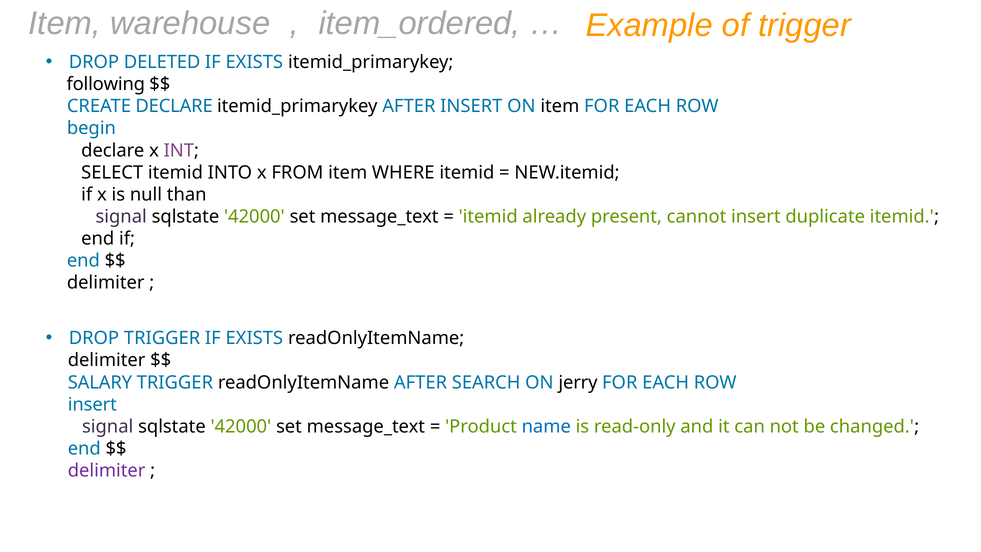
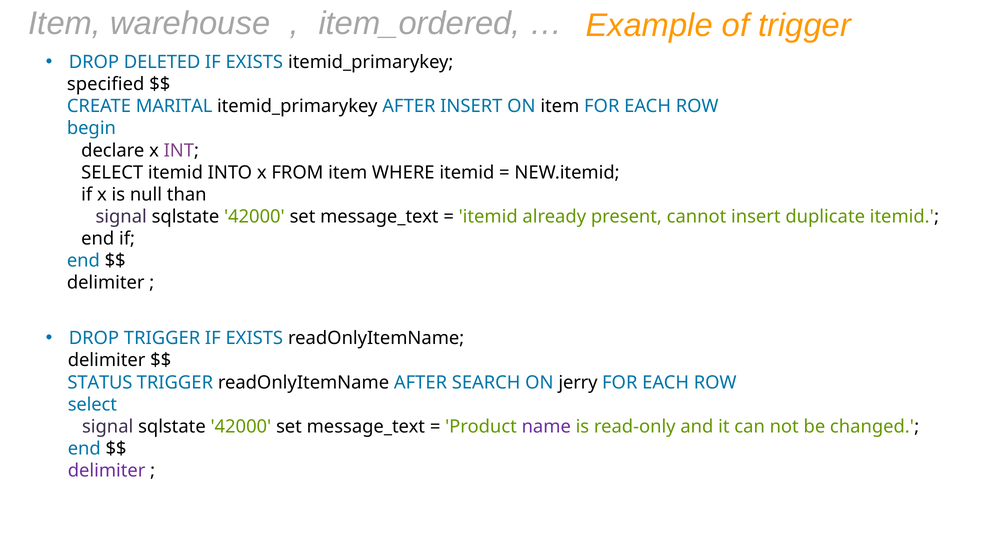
following: following -> specified (106, 84)
CREATE DECLARE: DECLARE -> MARITAL (174, 106)
SALARY: SALARY -> STATUS (100, 382)
insert: insert -> select (92, 404)
name colour: blue -> purple (546, 427)
